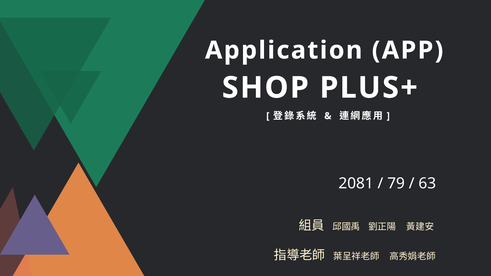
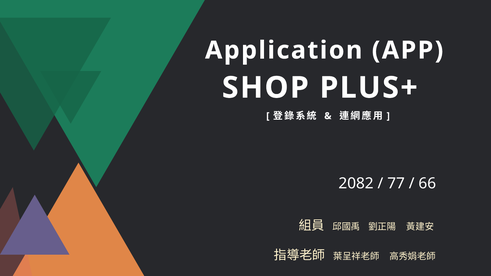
2081: 2081 -> 2082 (356, 183)
79: 79 -> 77 (396, 183)
63: 63 -> 66 (427, 183)
